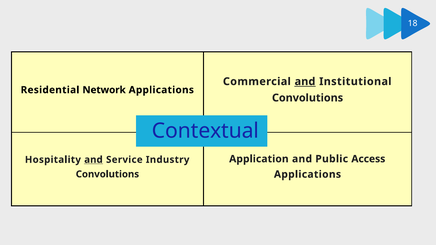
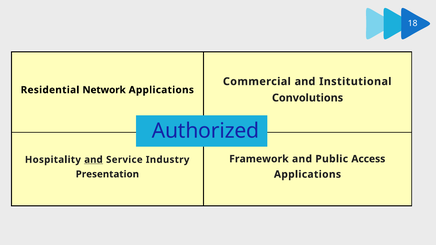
and underline: present -> none (305, 82)
Contextual: Contextual -> Authorized (205, 131)
Application: Application -> Framework (259, 159)
Convolutions: Convolutions -> Presentation (107, 174)
